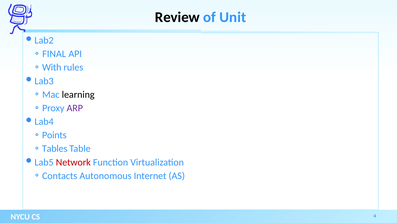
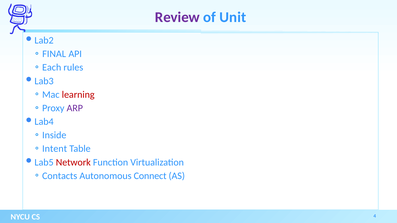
Review colour: black -> purple (177, 17)
With: With -> Each (52, 68)
learning colour: black -> red (78, 95)
Points: Points -> Inside (54, 135)
Tables: Tables -> Intent (55, 149)
Internet: Internet -> Connect (150, 176)
